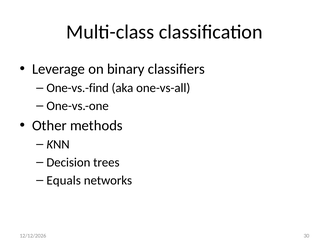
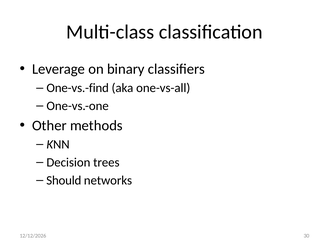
Equals: Equals -> Should (64, 180)
